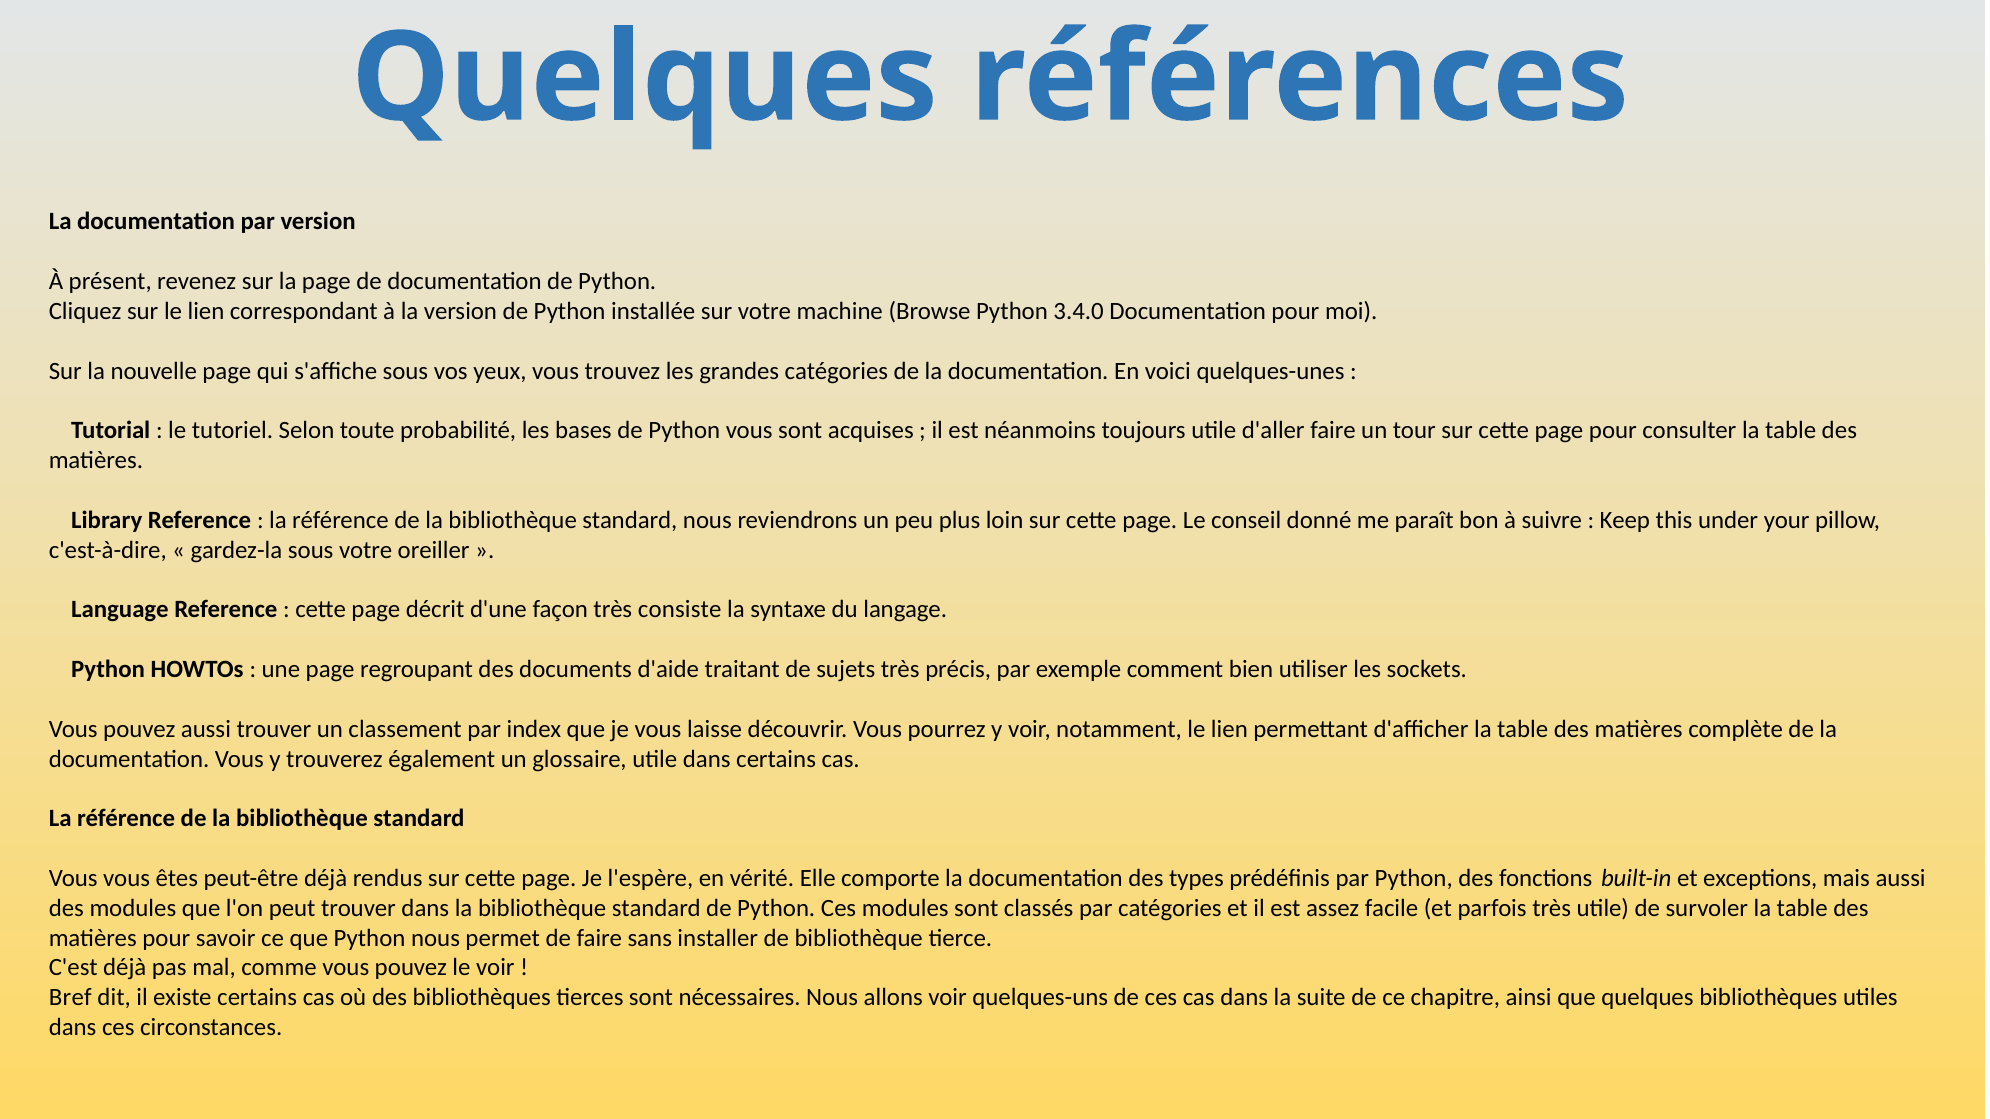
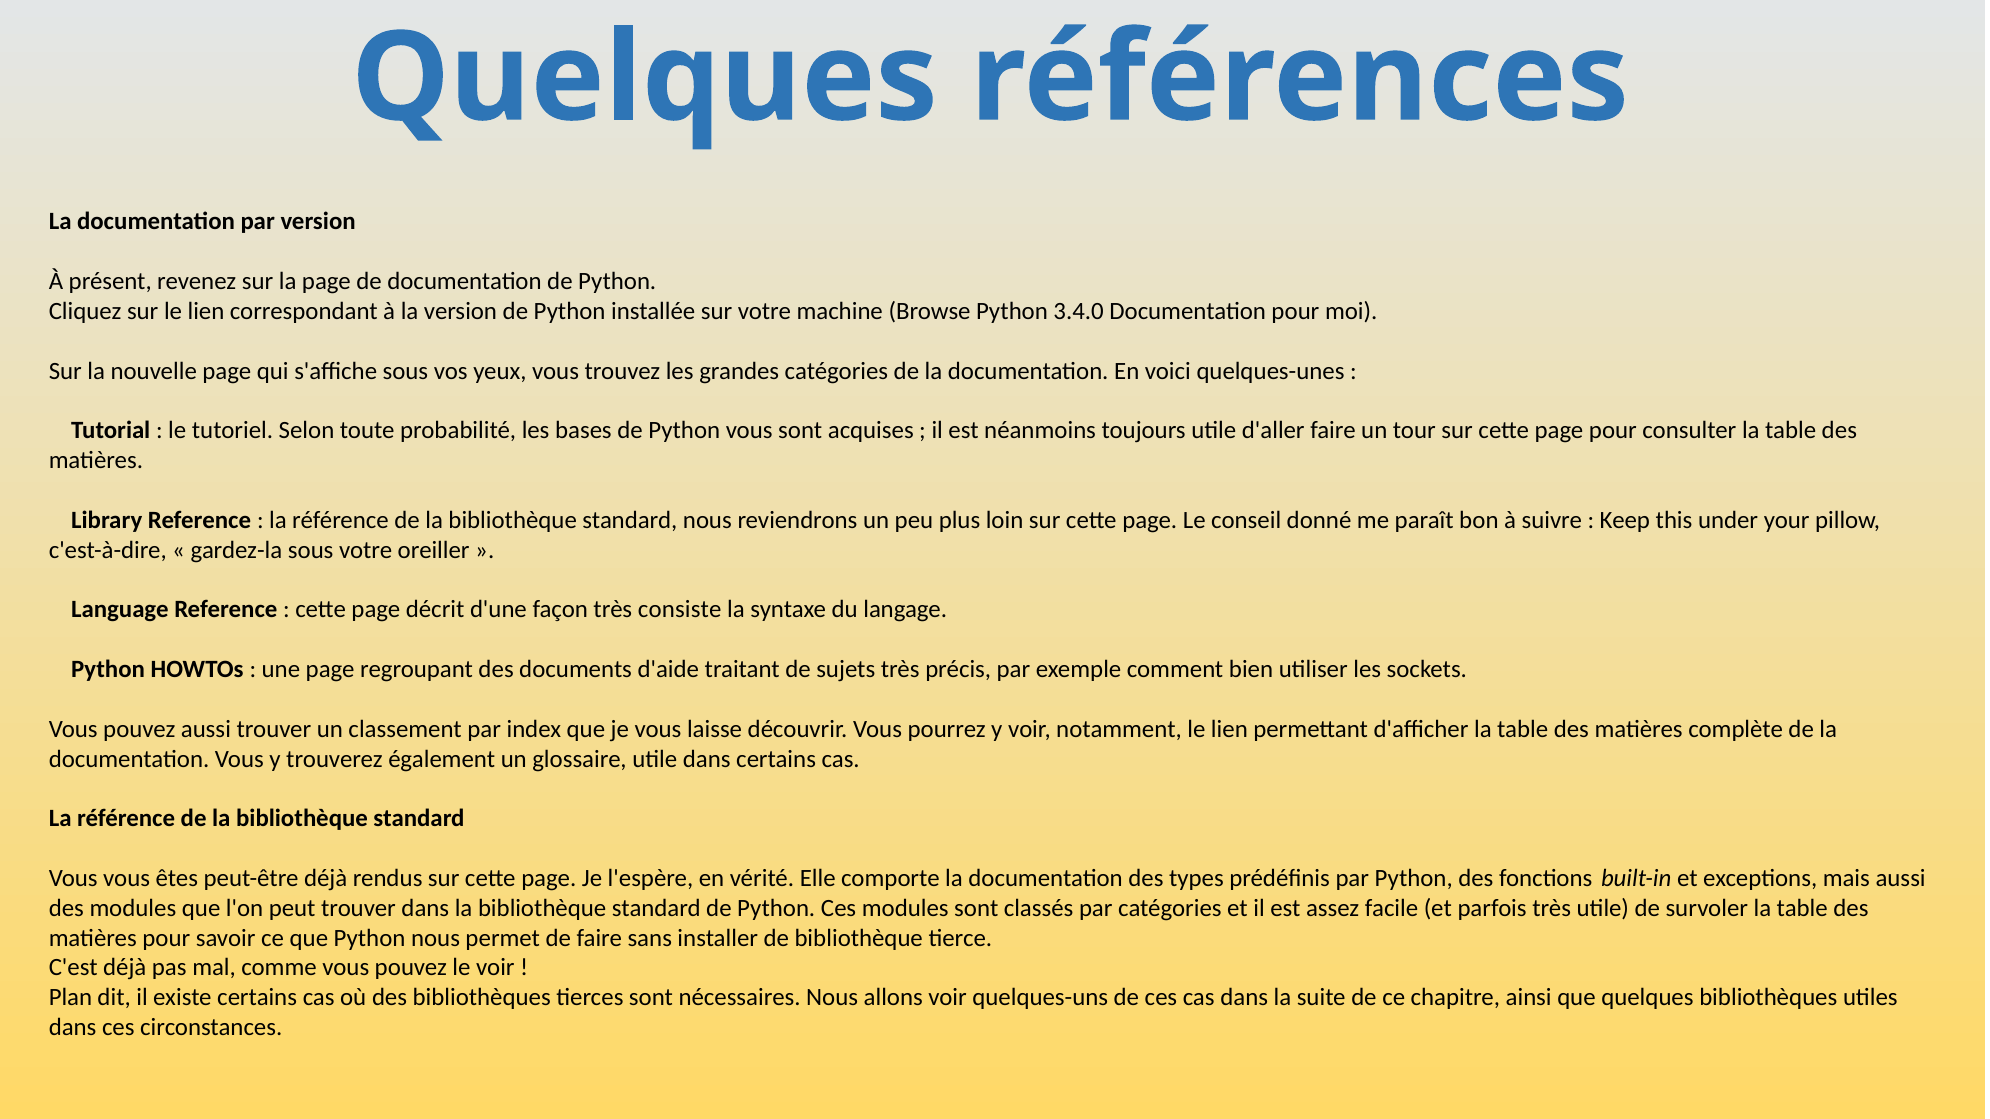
Bref: Bref -> Plan (70, 998)
